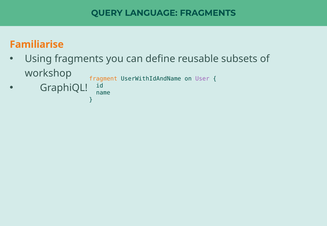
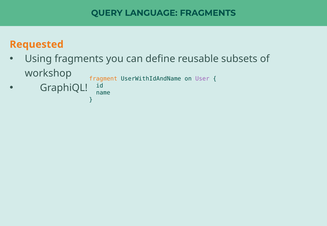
Familiarise: Familiarise -> Requested (37, 45)
